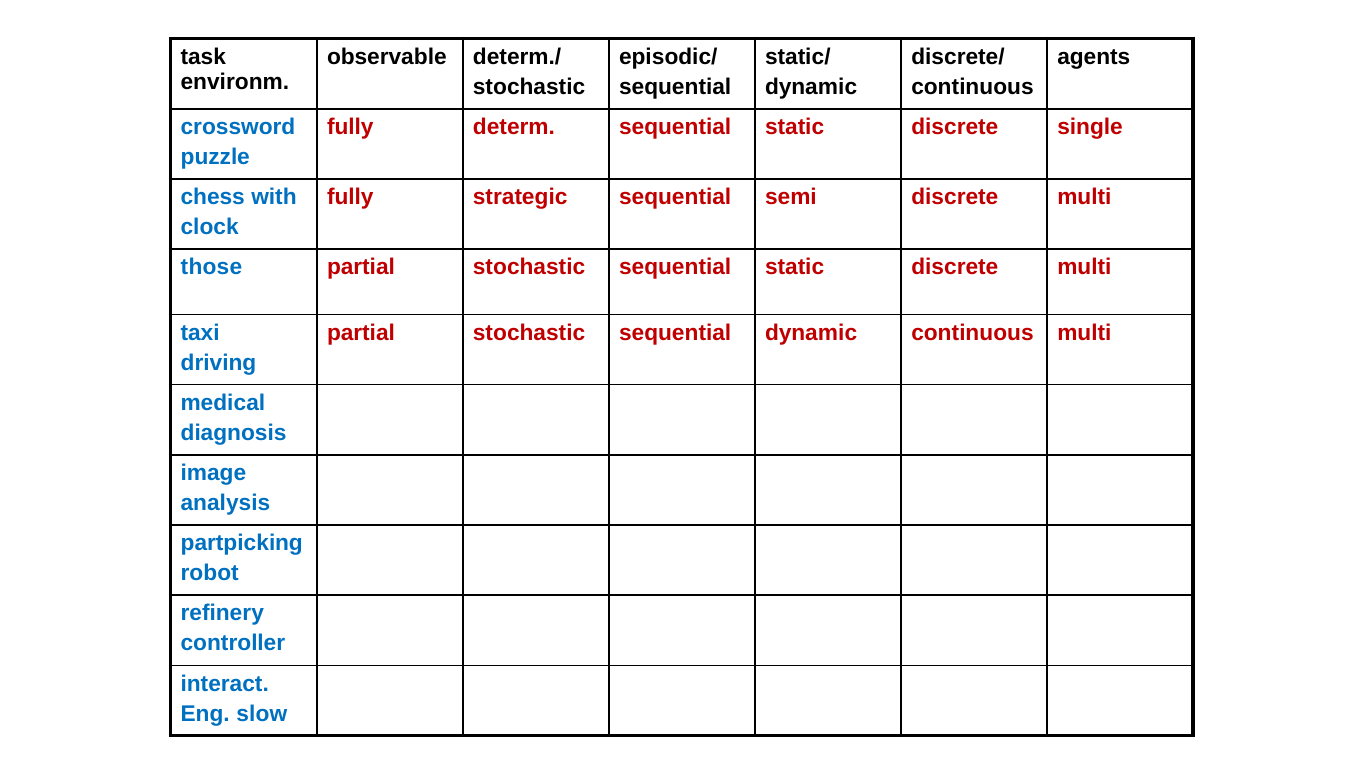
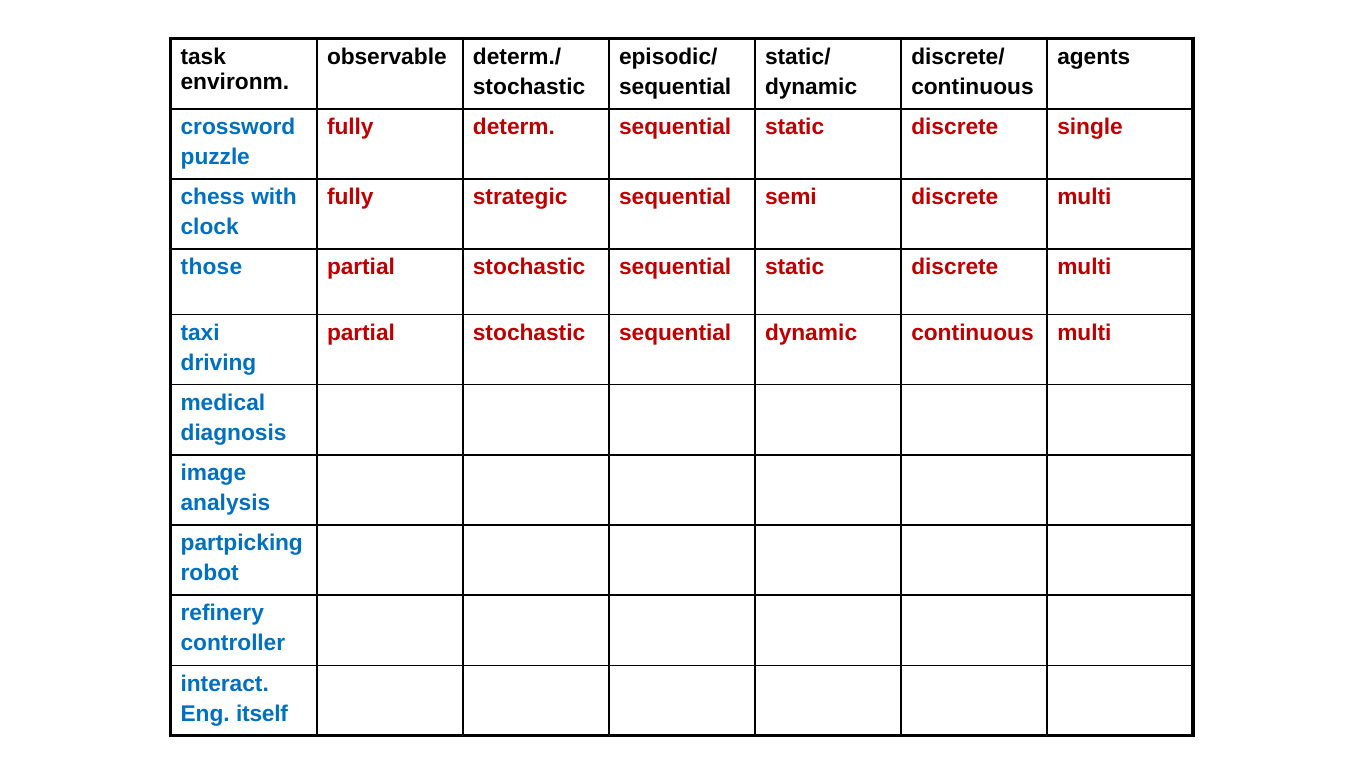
slow: slow -> itself (262, 714)
